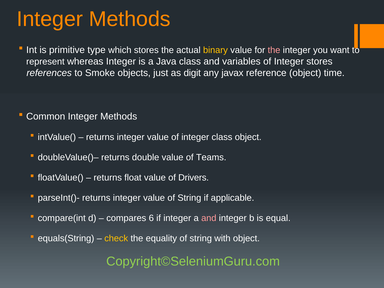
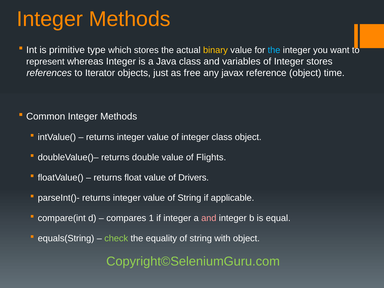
the colour: pink -> light blue (274, 50)
Smoke: Smoke -> Iterator (100, 73)
digit: digit -> free (192, 73)
Teams: Teams -> Flights (211, 157)
6: 6 -> 1 (151, 218)
check colour: yellow -> light green (116, 238)
